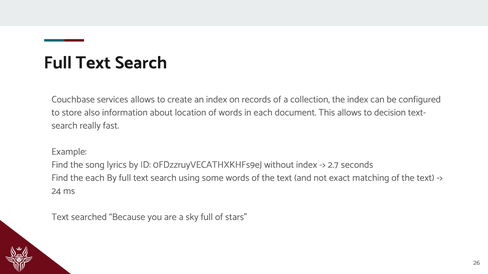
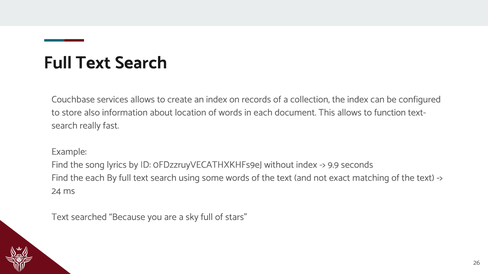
decision: decision -> function (390, 113)
2.7: 2.7 -> 9.9 (333, 165)
